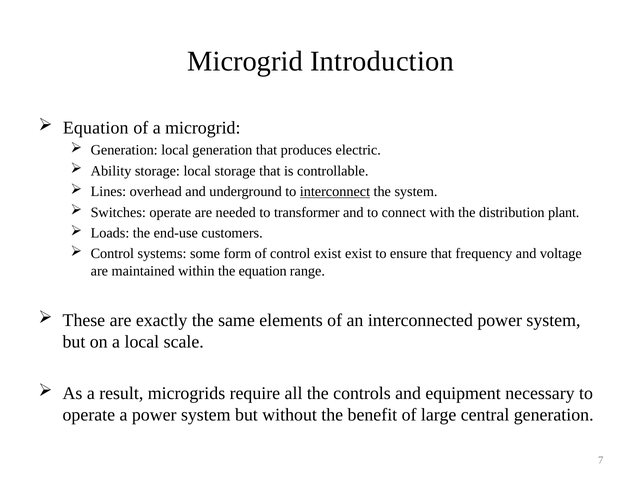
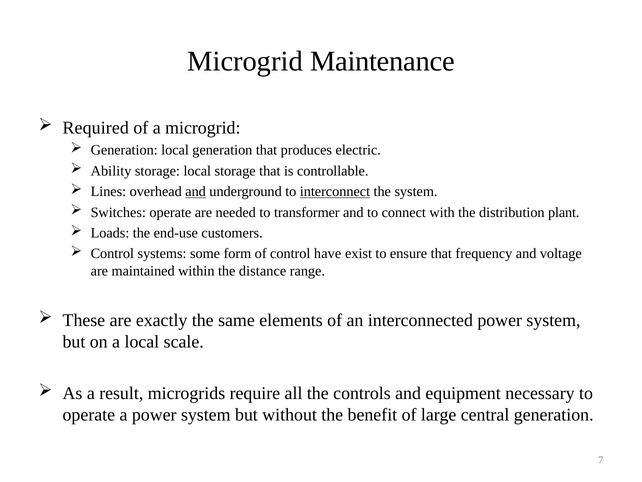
Introduction: Introduction -> Maintenance (382, 61)
Equation: Equation -> Required (96, 128)
and underline: none -> present (196, 191)
control exist: exist -> have (328, 253)
the equation: equation -> distance (263, 271)
